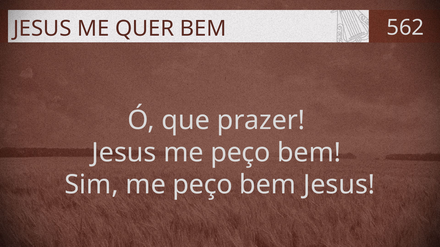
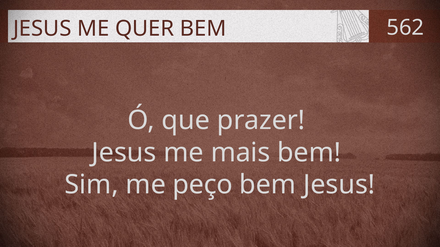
Jesus me peço: peço -> mais (240, 153)
